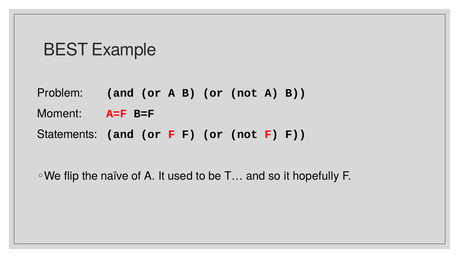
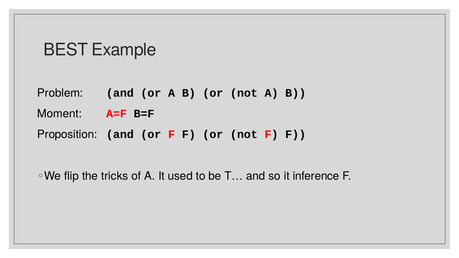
Statements: Statements -> Proposition (67, 135)
naïve: naïve -> tricks (115, 176)
hopefully: hopefully -> inference (316, 176)
